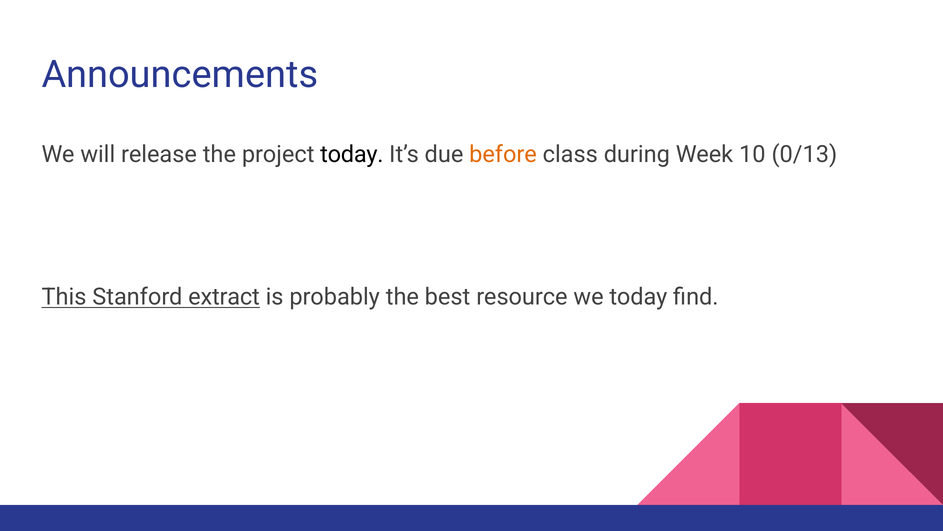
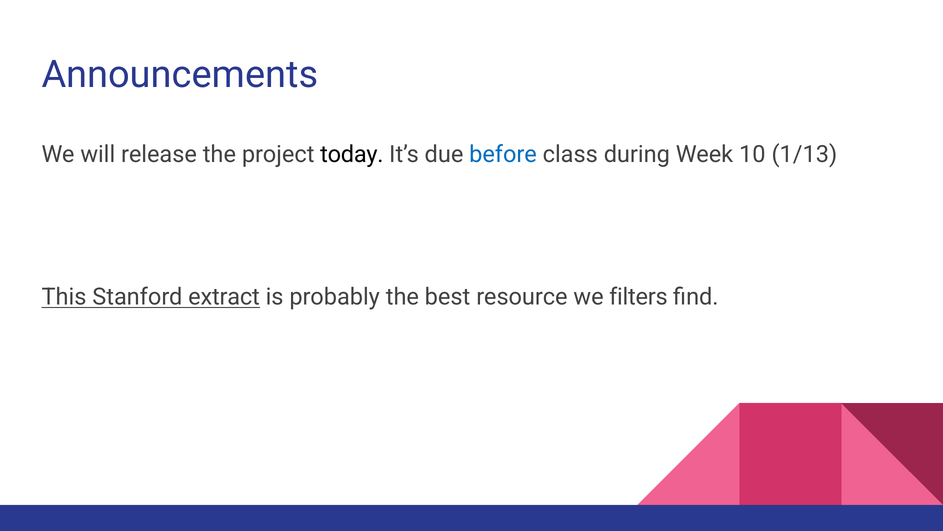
before colour: orange -> blue (503, 154)
0/13: 0/13 -> 1/13 (804, 154)
we today: today -> filters (638, 297)
